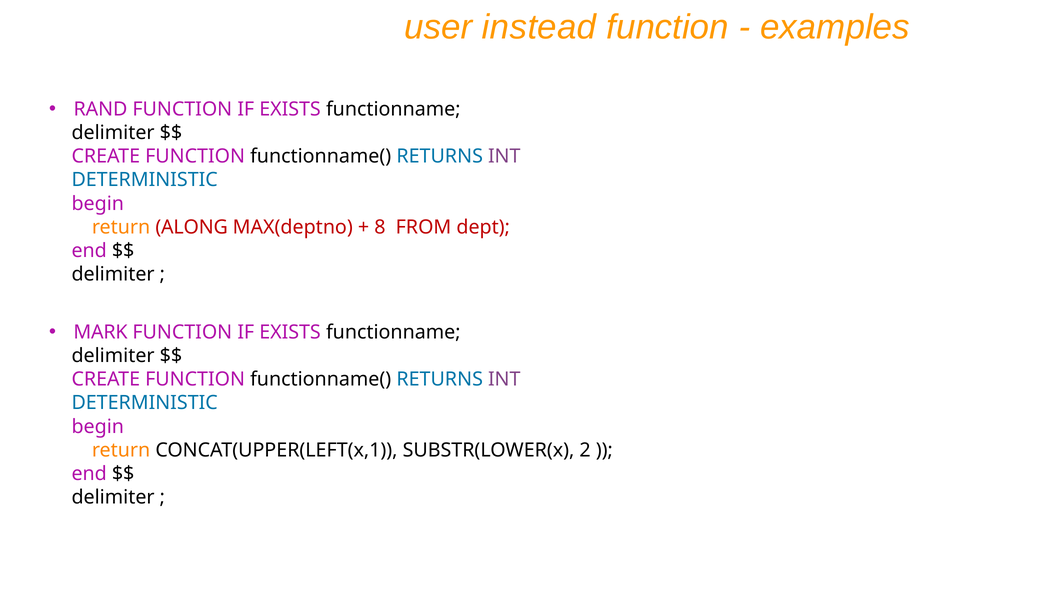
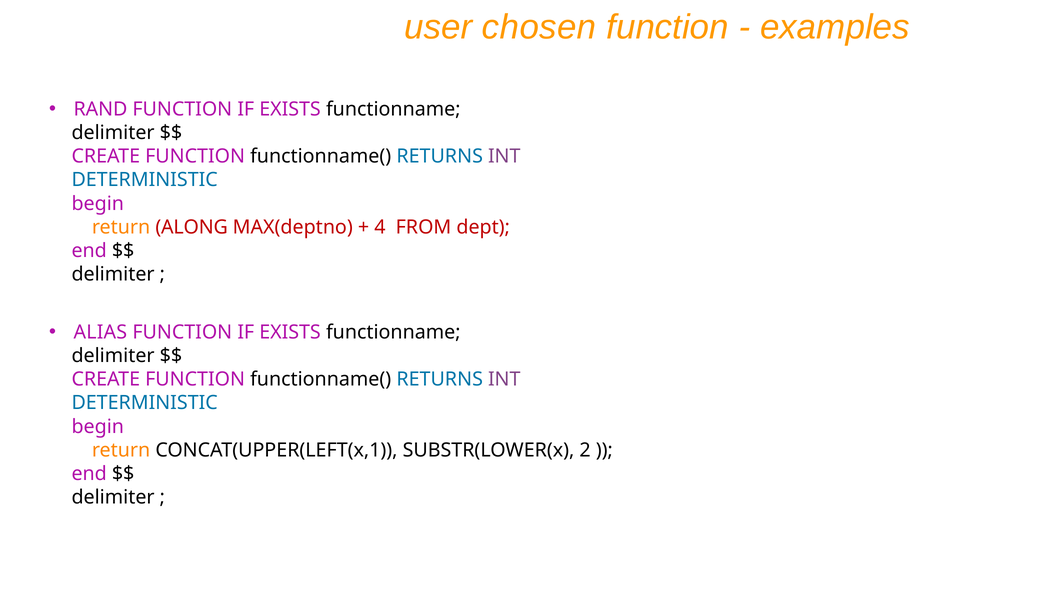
instead: instead -> chosen (539, 27)
8: 8 -> 4 (380, 227)
MARK: MARK -> ALIAS (100, 332)
